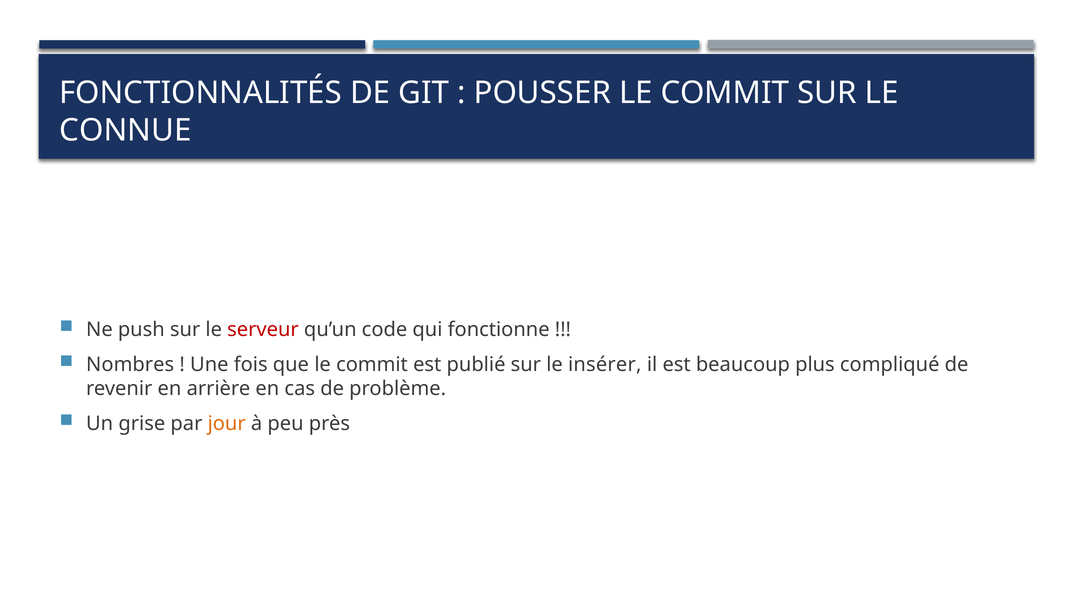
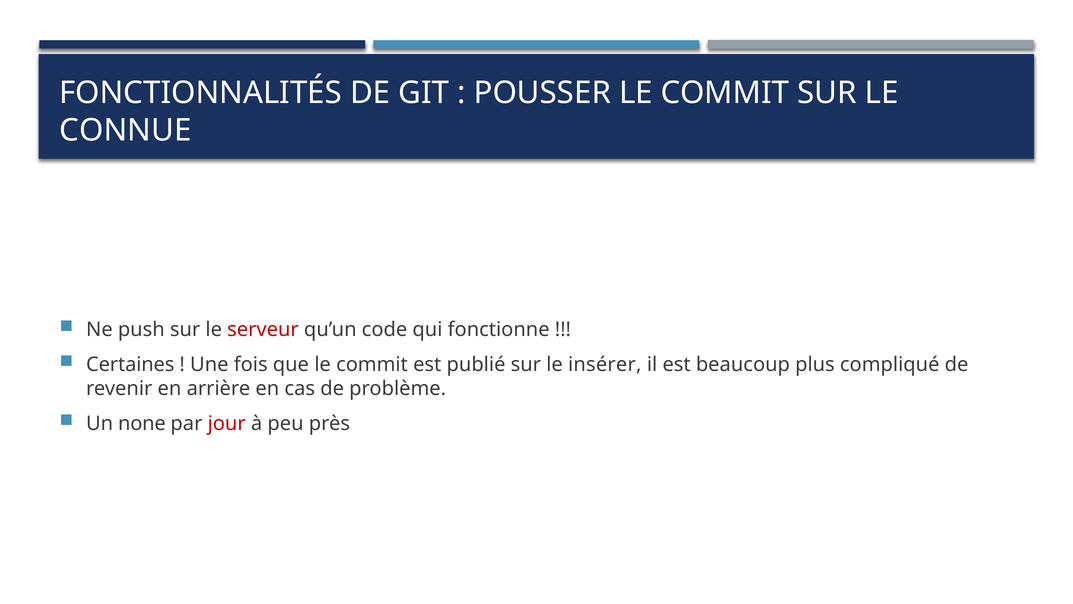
Nombres: Nombres -> Certaines (130, 364)
grise: grise -> none (142, 423)
jour colour: orange -> red (227, 423)
